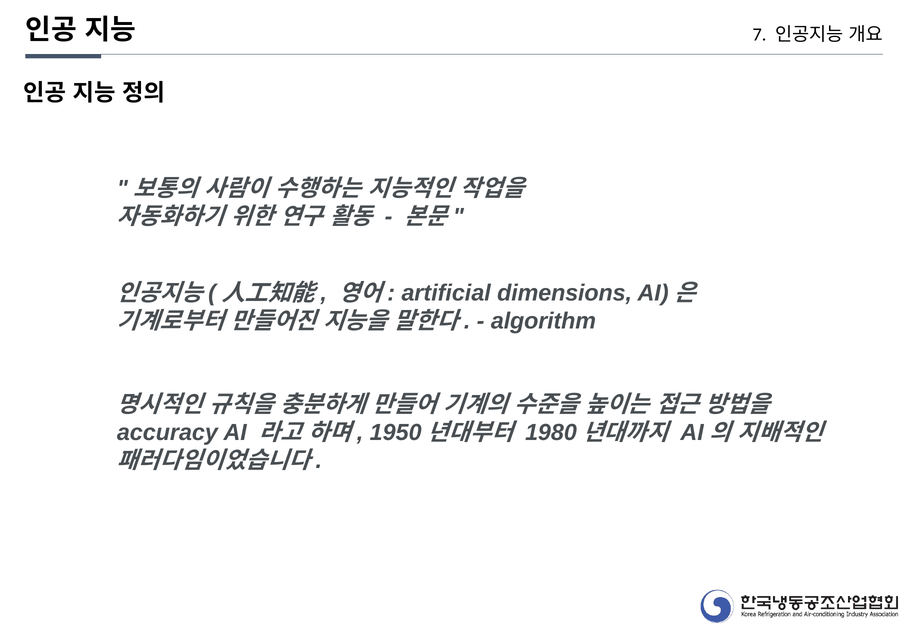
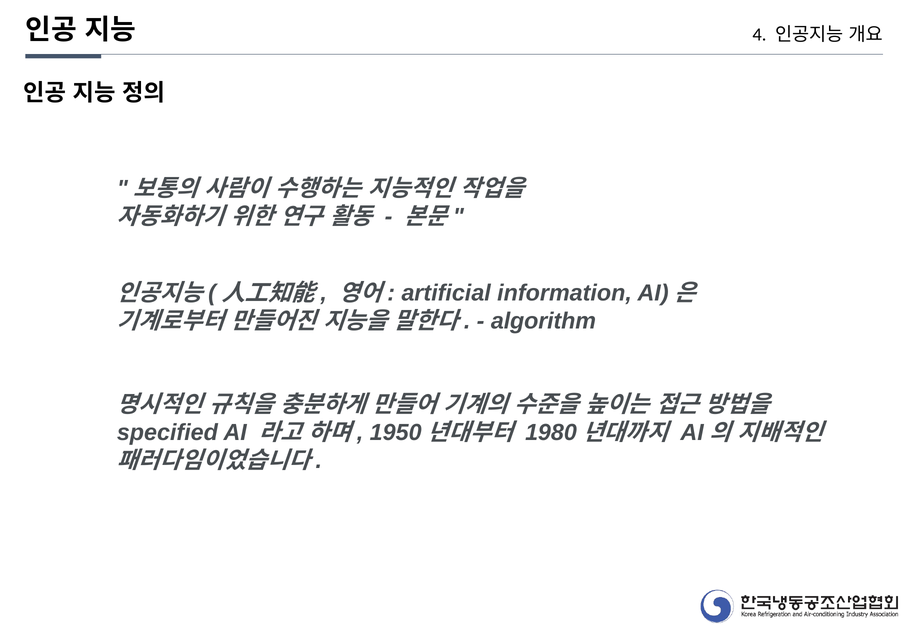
7: 7 -> 4 (760, 34)
dimensions: dimensions -> information (565, 293)
accuracy: accuracy -> specified (167, 432)
